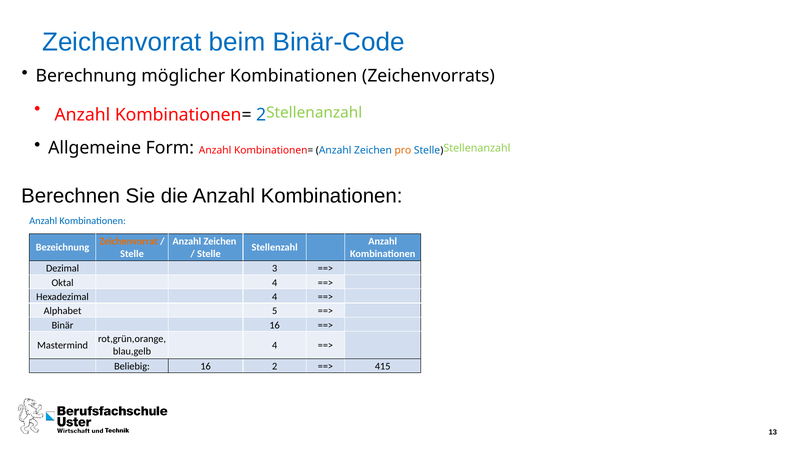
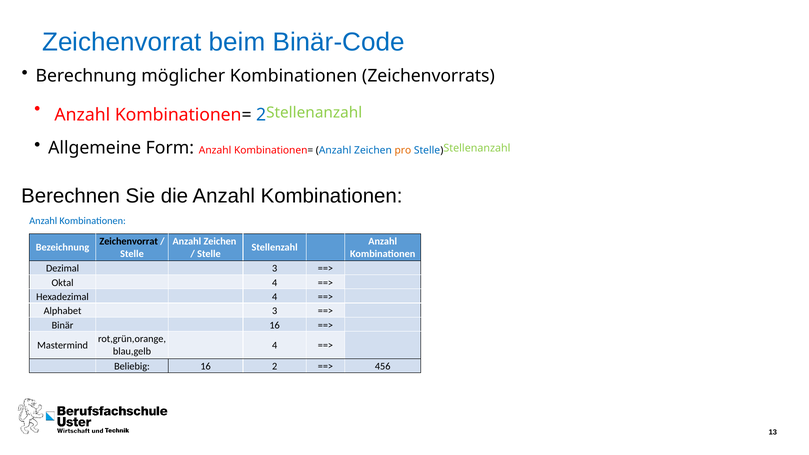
Zeichenvorrat colour: orange -> black (129, 241)
Alphabet 5: 5 -> 3 (275, 311)
415: 415 -> 456 (383, 367)
